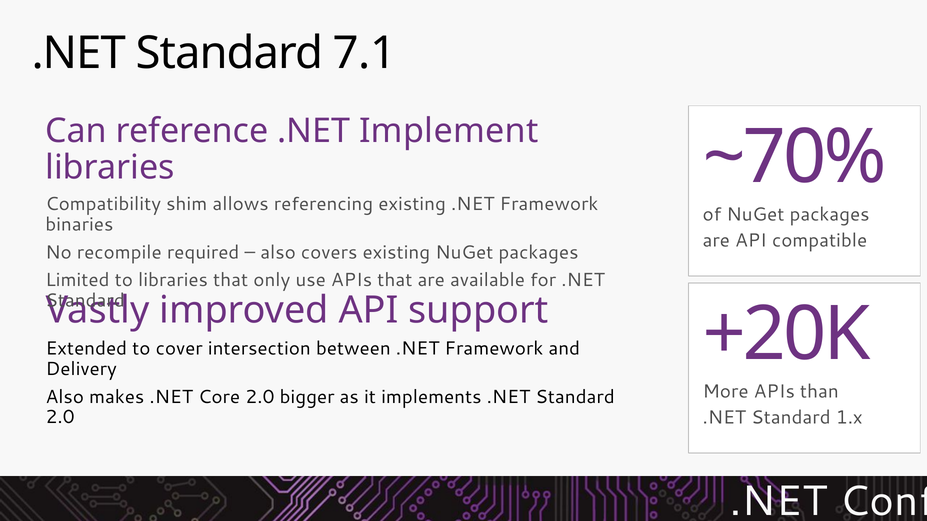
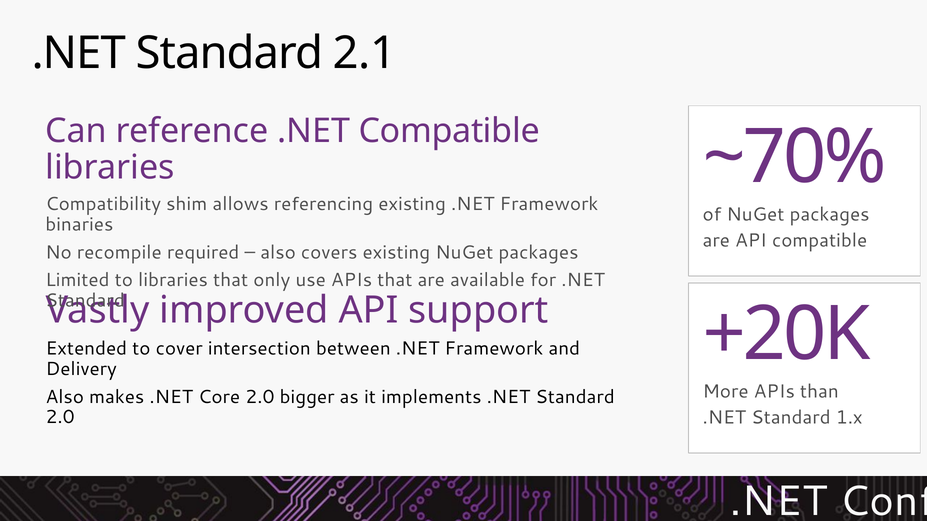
7.1: 7.1 -> 2.1 (364, 53)
.NET Implement: Implement -> Compatible (449, 131)
